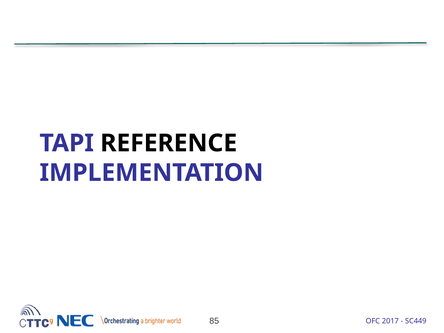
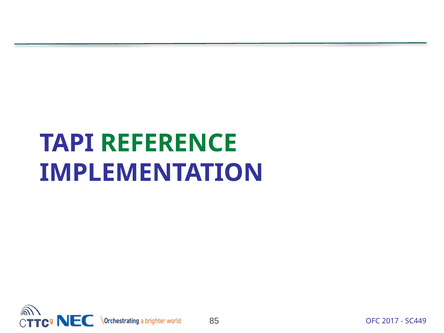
REFERENCE colour: black -> green (169, 143)
